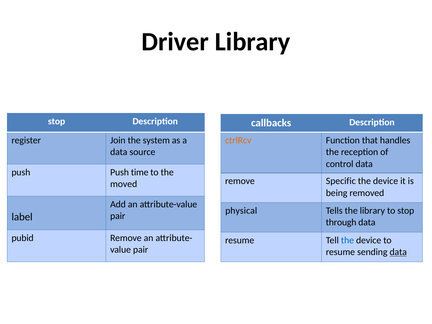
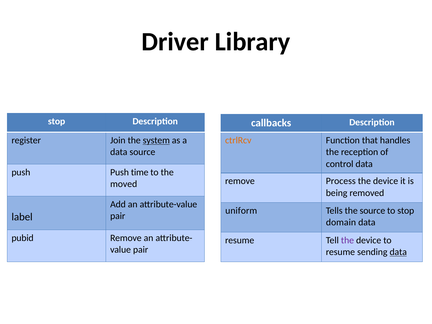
system underline: none -> present (156, 140)
Specific: Specific -> Process (341, 181)
physical: physical -> uniform (241, 211)
the library: library -> source (372, 211)
through: through -> domain (341, 222)
the colour: blue -> purple (347, 240)
